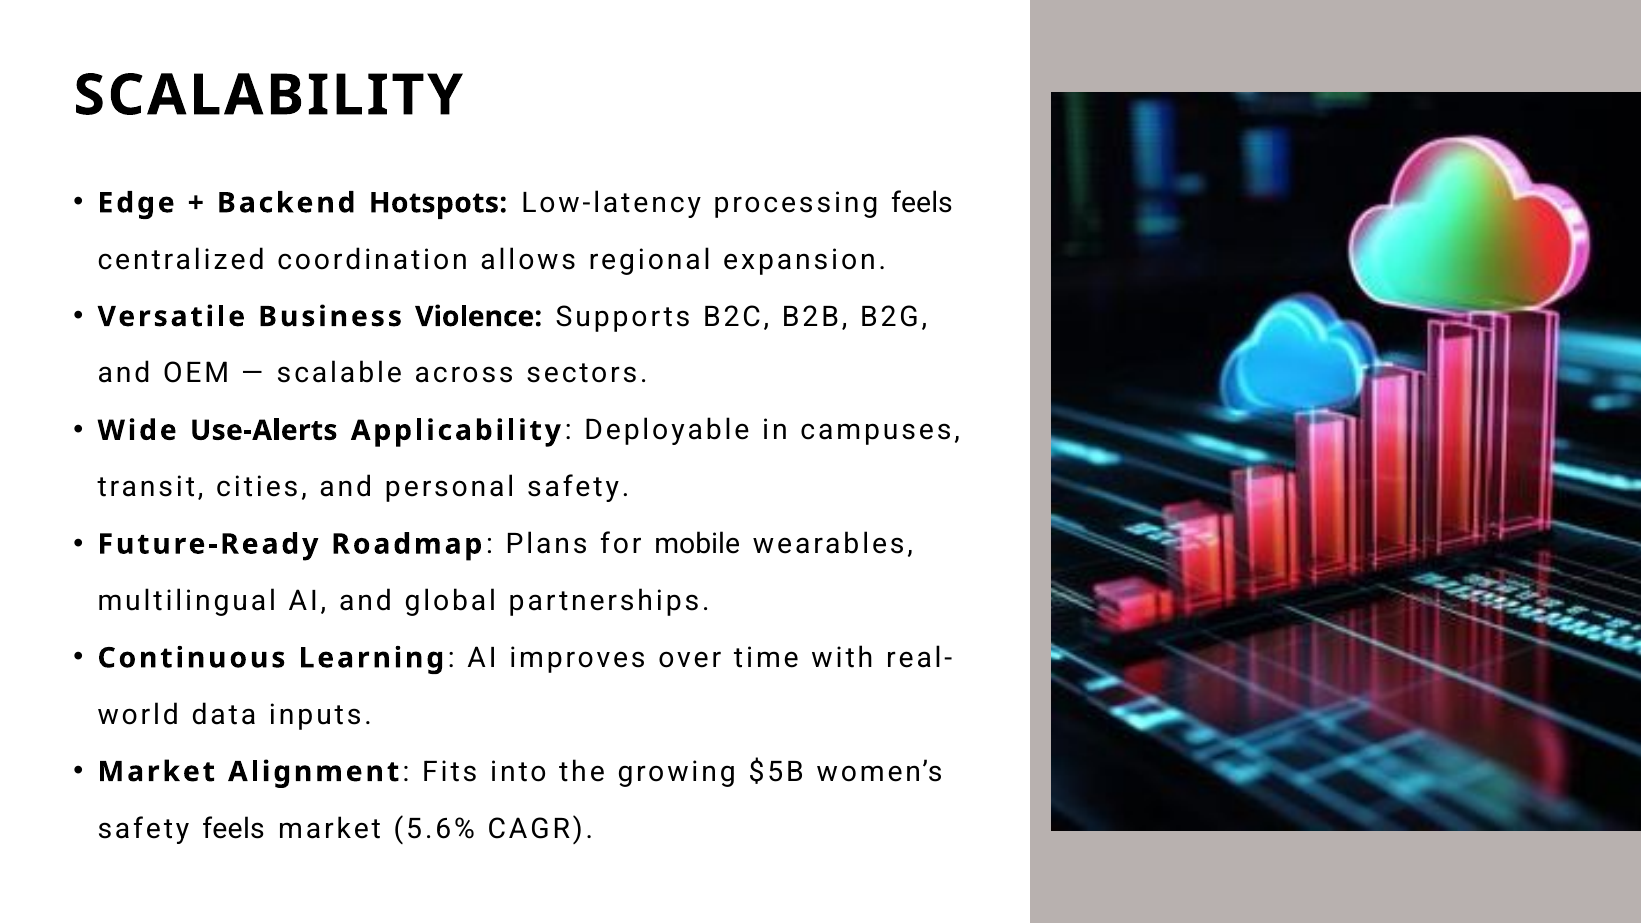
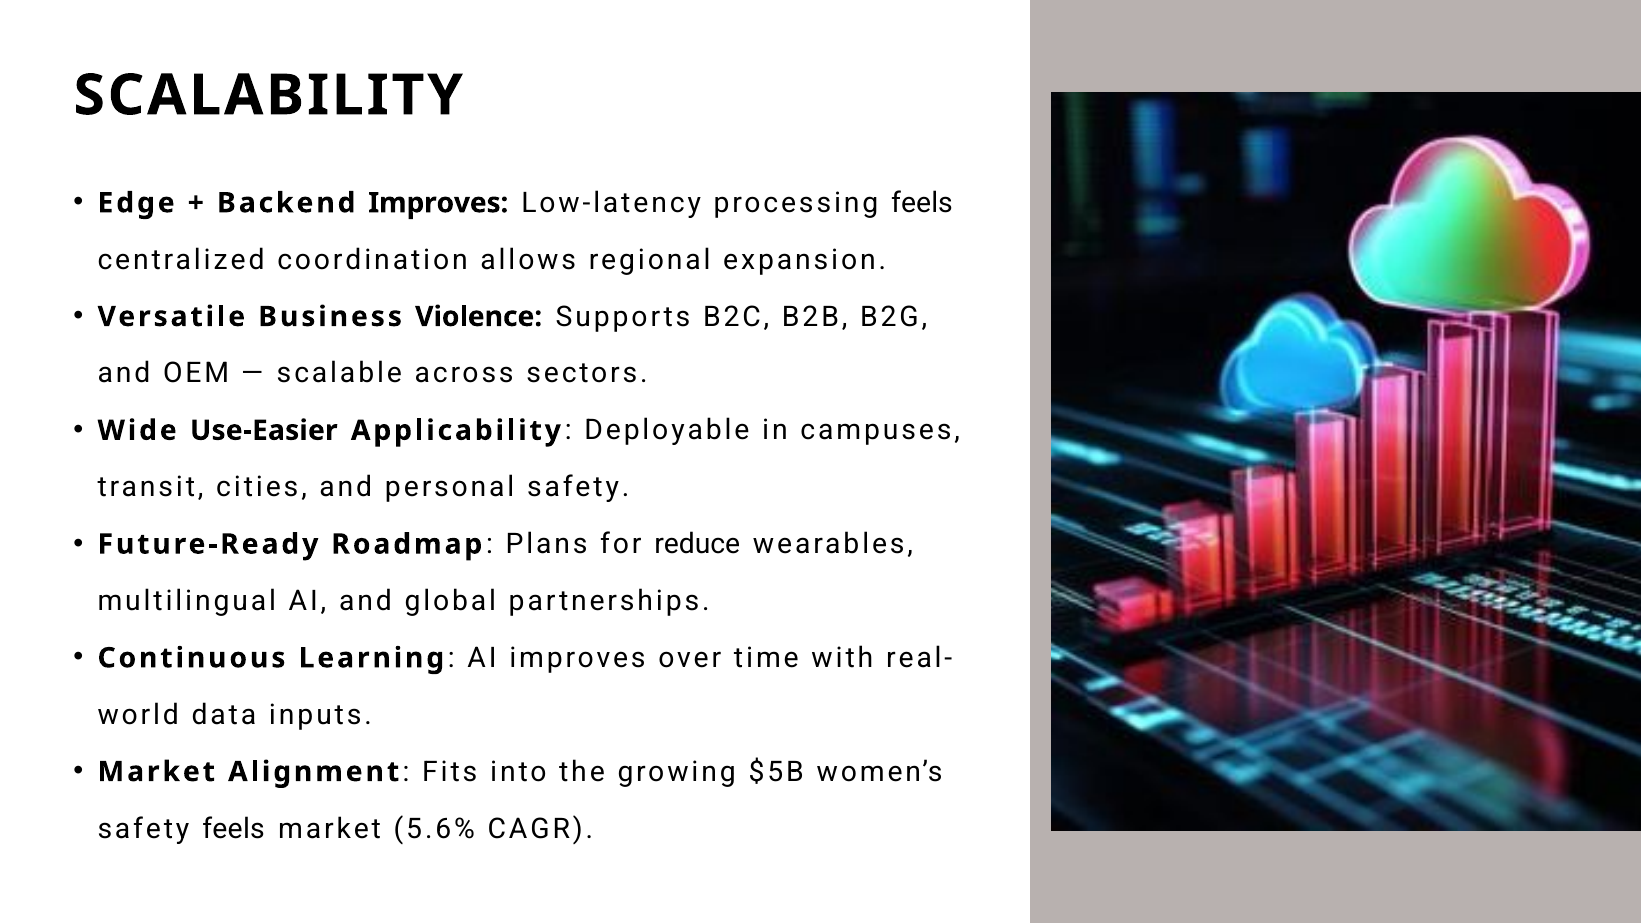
Backend Hotspots: Hotspots -> Improves (438, 203)
Use-Alerts: Use-Alerts -> Use-Easier (264, 431)
mobile: mobile -> reduce (697, 544)
